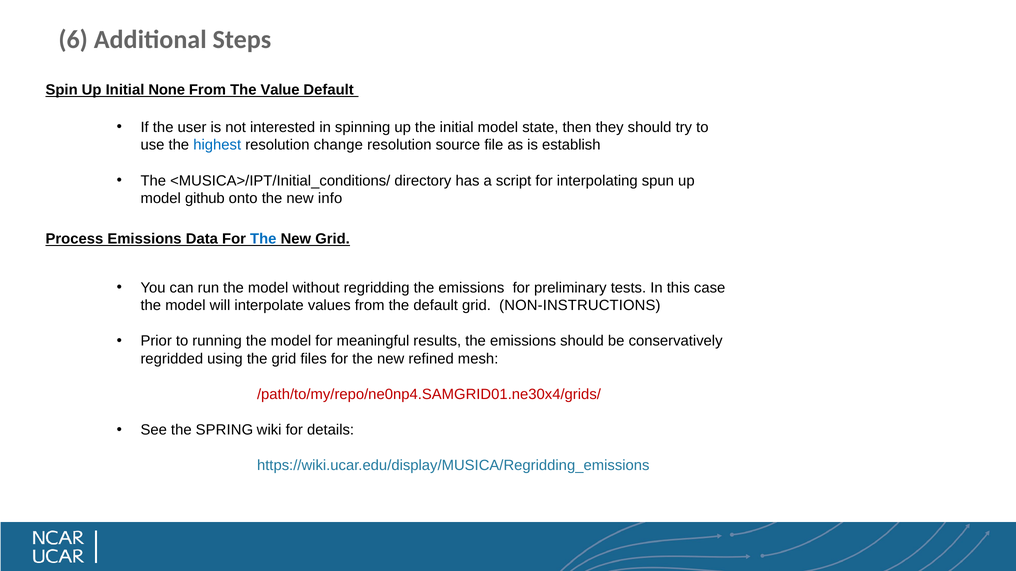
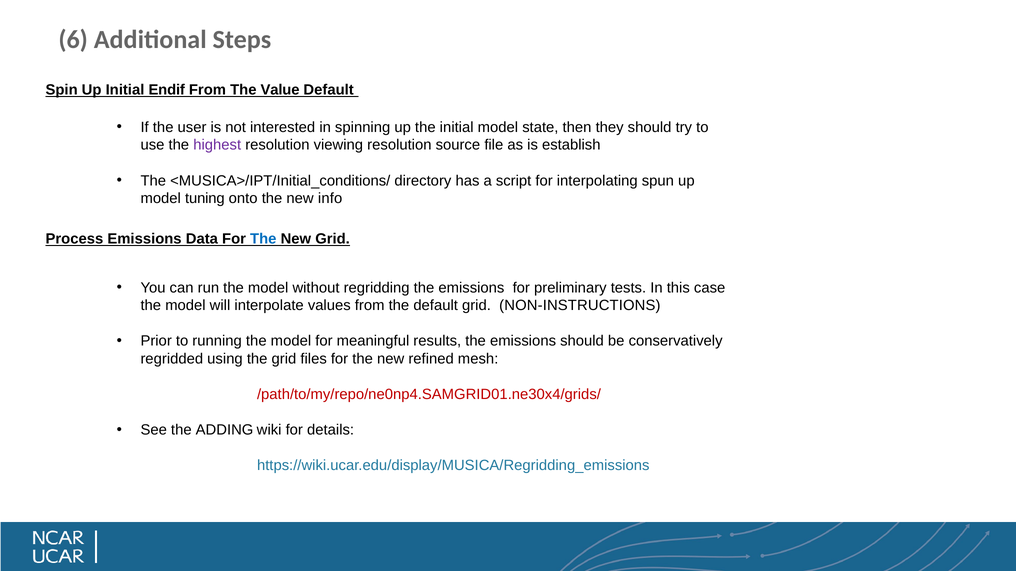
None: None -> Endif (167, 90)
highest colour: blue -> purple (217, 145)
change: change -> viewing (338, 145)
github: github -> tuning (205, 199)
SPRING: SPRING -> ADDING (225, 430)
